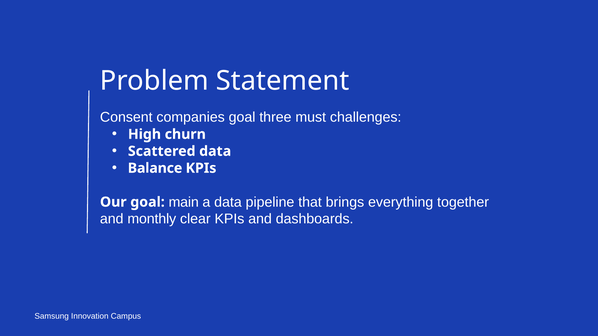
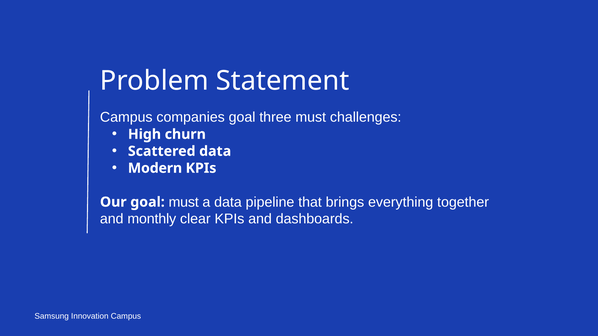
Consent: Consent -> Campus (126, 117)
Balance: Balance -> Modern (155, 168)
goal main: main -> must (184, 202)
